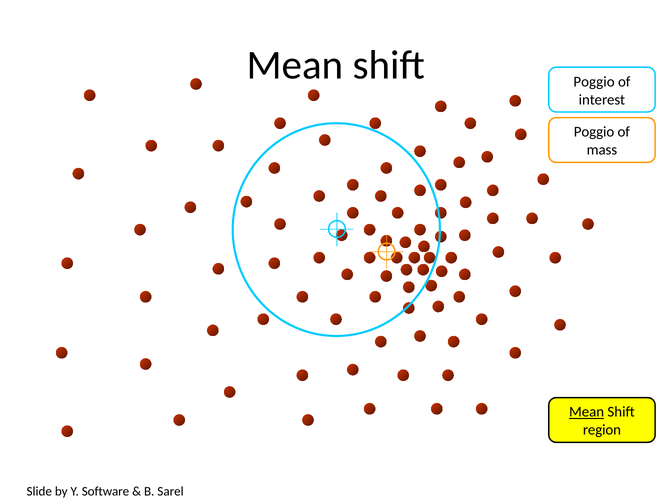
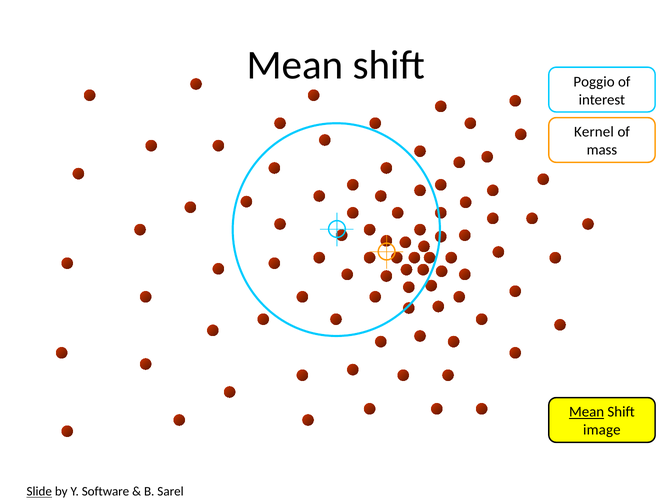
Poggio: Poggio -> Kernel (594, 132)
region: region -> image (602, 430)
Slide underline: none -> present (39, 492)
